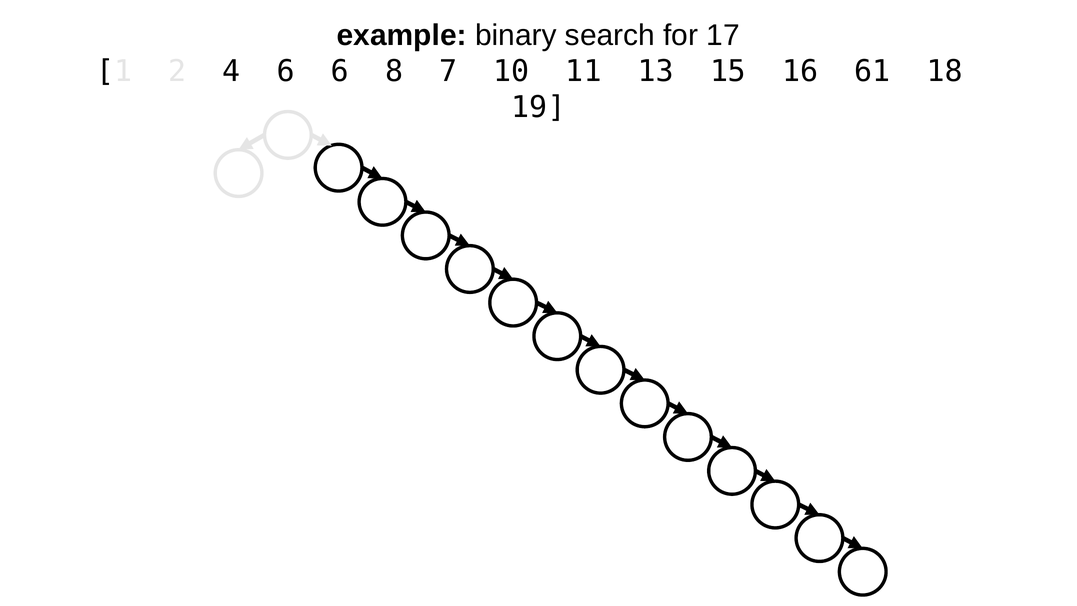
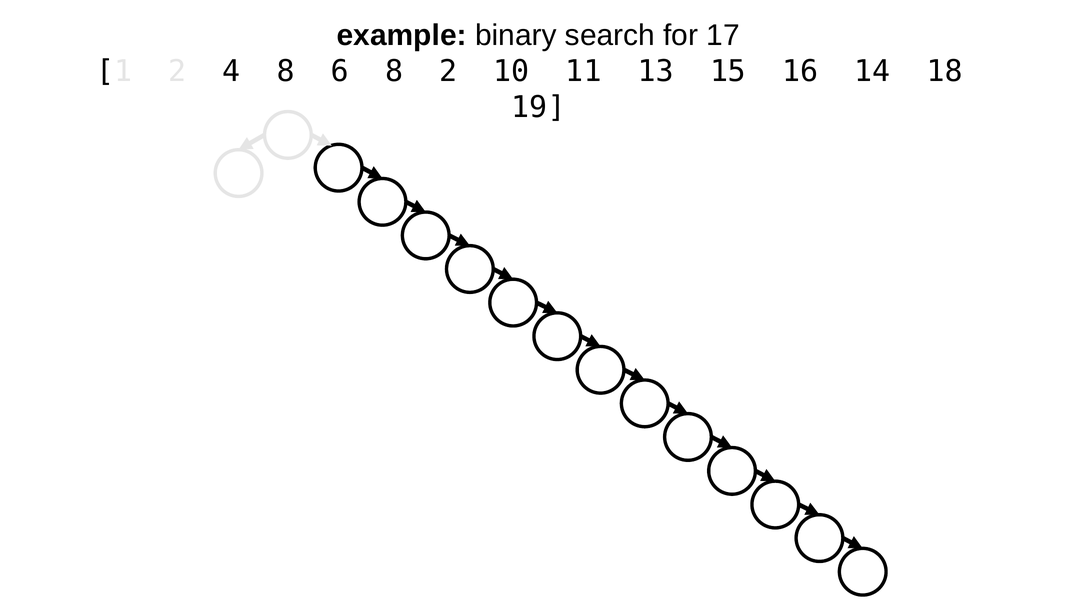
4 6: 6 -> 8 (286, 71)
8 7: 7 -> 2 (448, 71)
16 61: 61 -> 14 (872, 71)
